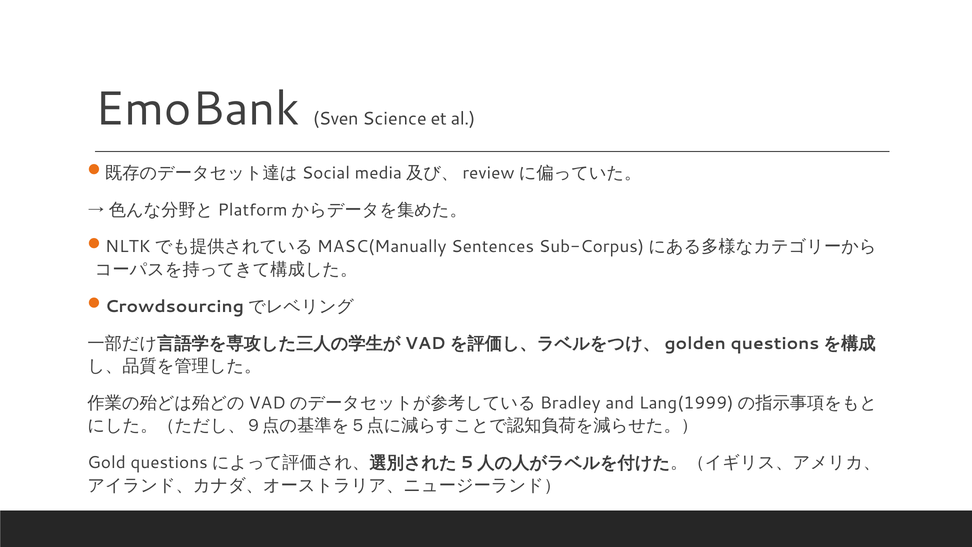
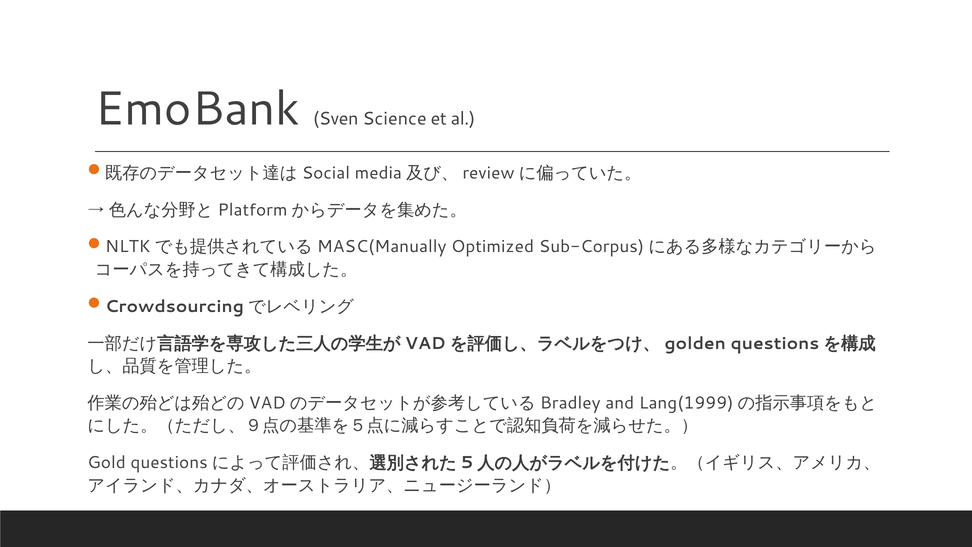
Sentences: Sentences -> Optimized (493, 247)
